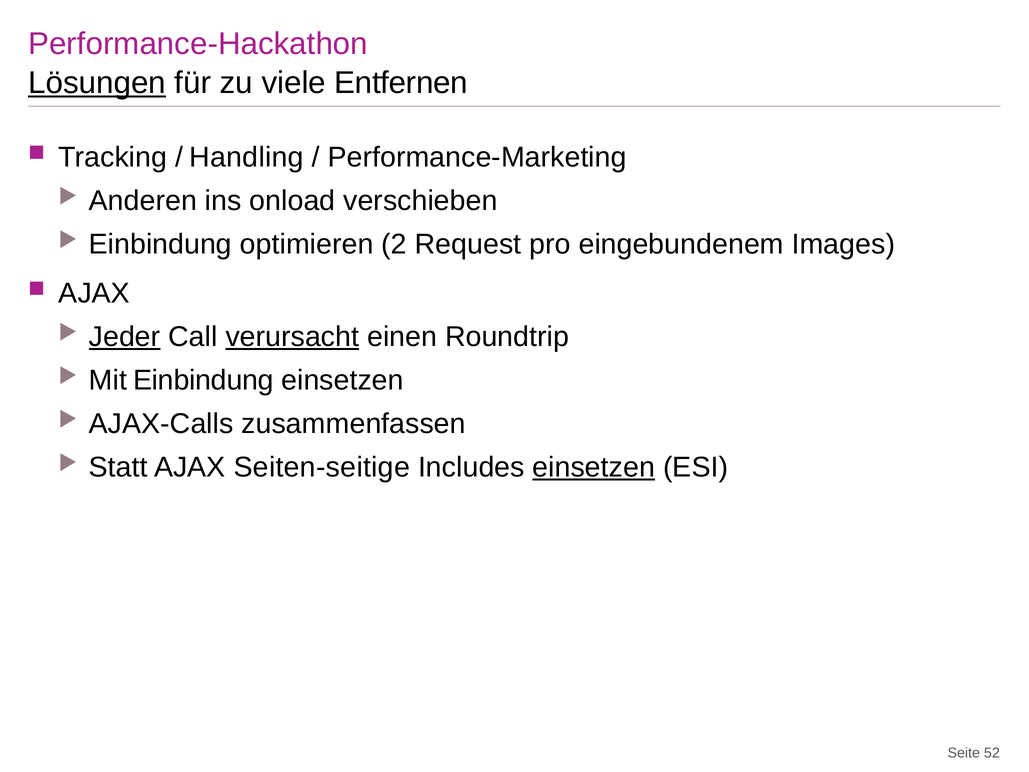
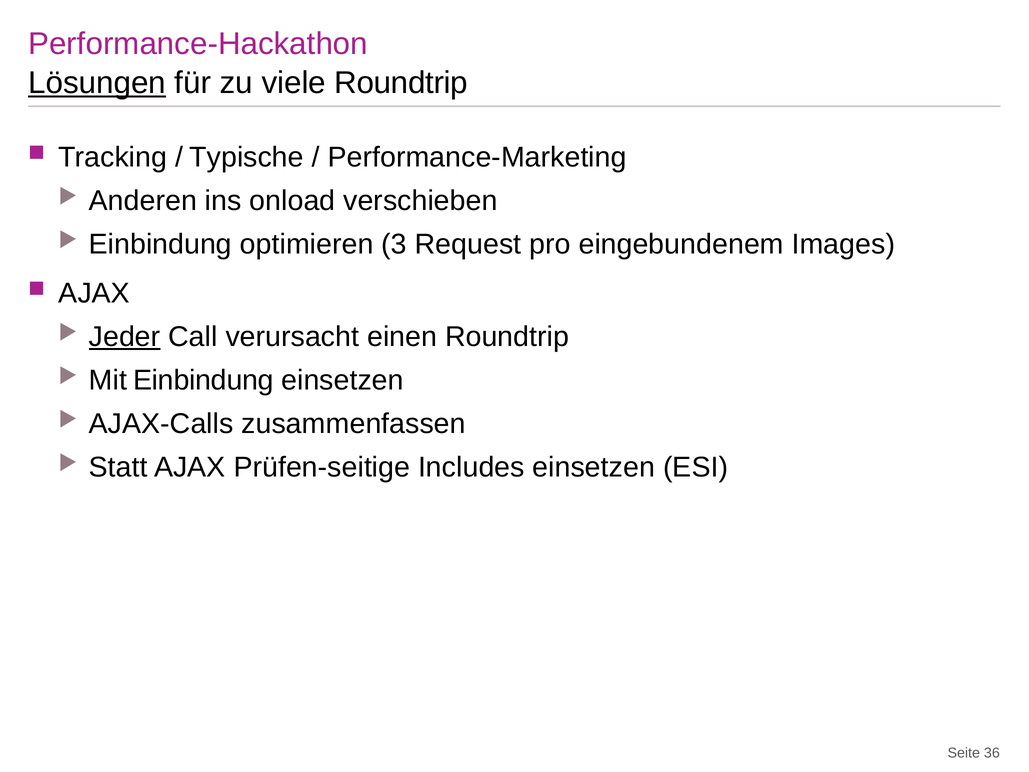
viele Entfernen: Entfernen -> Roundtrip (401, 83)
Handling: Handling -> Typische (247, 157)
2: 2 -> 3 (394, 244)
verursacht underline: present -> none (292, 337)
Seiten-seitige: Seiten-seitige -> Prüfen-seitige (322, 467)
einsetzen underline: present -> none (594, 467)
52: 52 -> 36 (992, 753)
